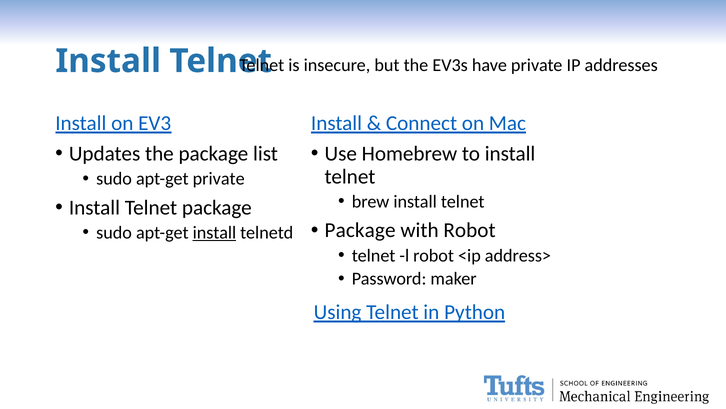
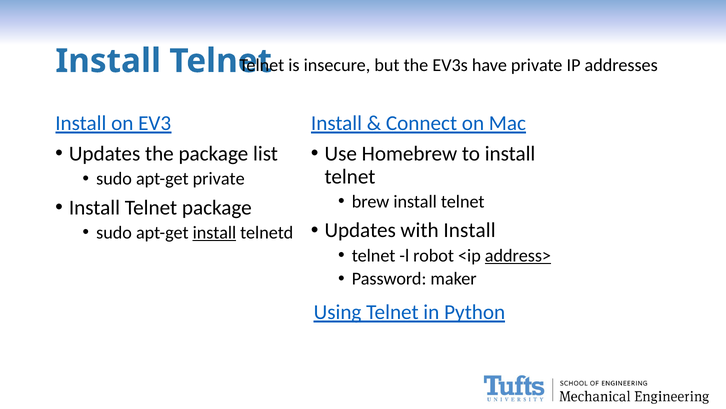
Package: Package -> Updates (360, 230)
with Robot: Robot -> Install (470, 230)
address> underline: none -> present (518, 255)
